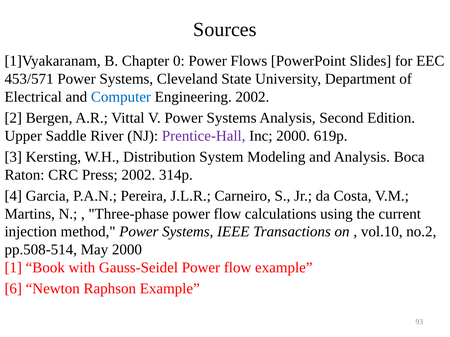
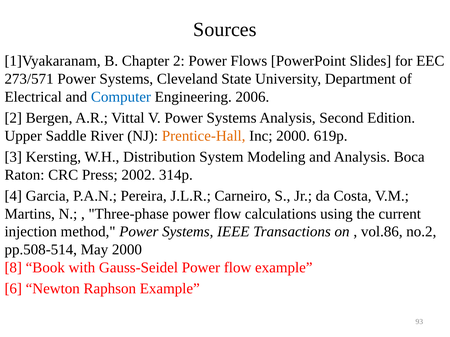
Chapter 0: 0 -> 2 (179, 61)
453/571: 453/571 -> 273/571 (29, 79)
Engineering 2002: 2002 -> 2006 (252, 97)
Prentice-Hall colour: purple -> orange (204, 136)
vol.10: vol.10 -> vol.86 (382, 232)
1: 1 -> 8 (13, 268)
